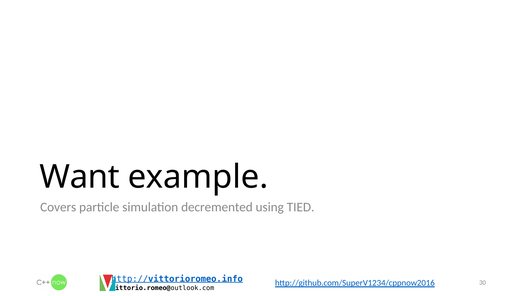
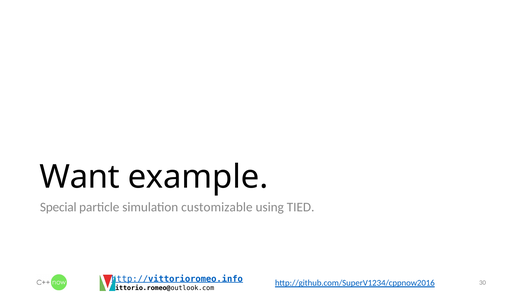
Covers: Covers -> Special (58, 207)
decremented: decremented -> customizable (217, 207)
